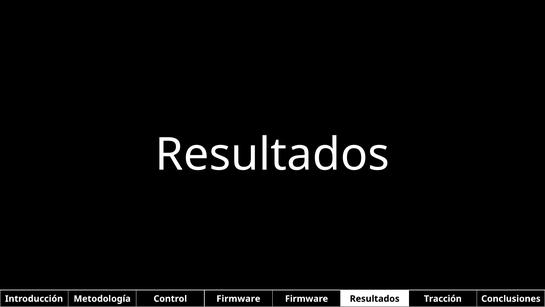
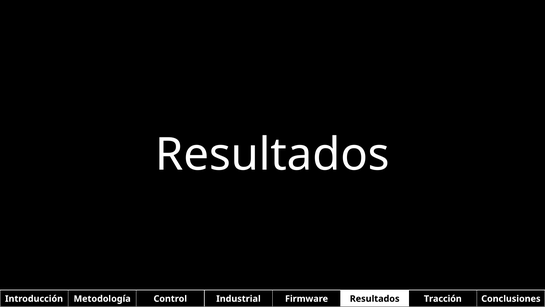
Control Firmware: Firmware -> Industrial (238, 298)
